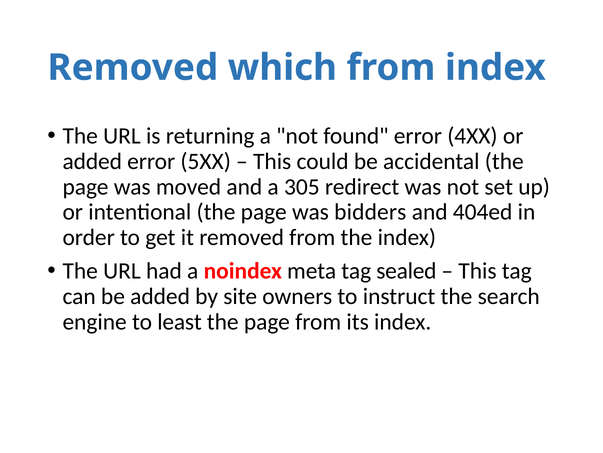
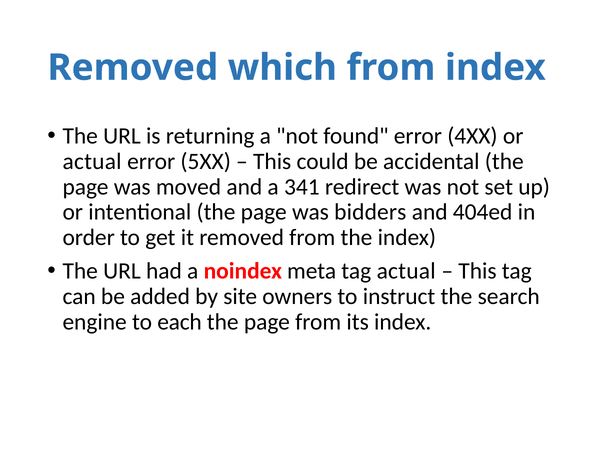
added: added -> actual (92, 161)
305: 305 -> 341 (302, 186)
tag sealed: sealed -> actual (406, 271)
least: least -> each (180, 321)
